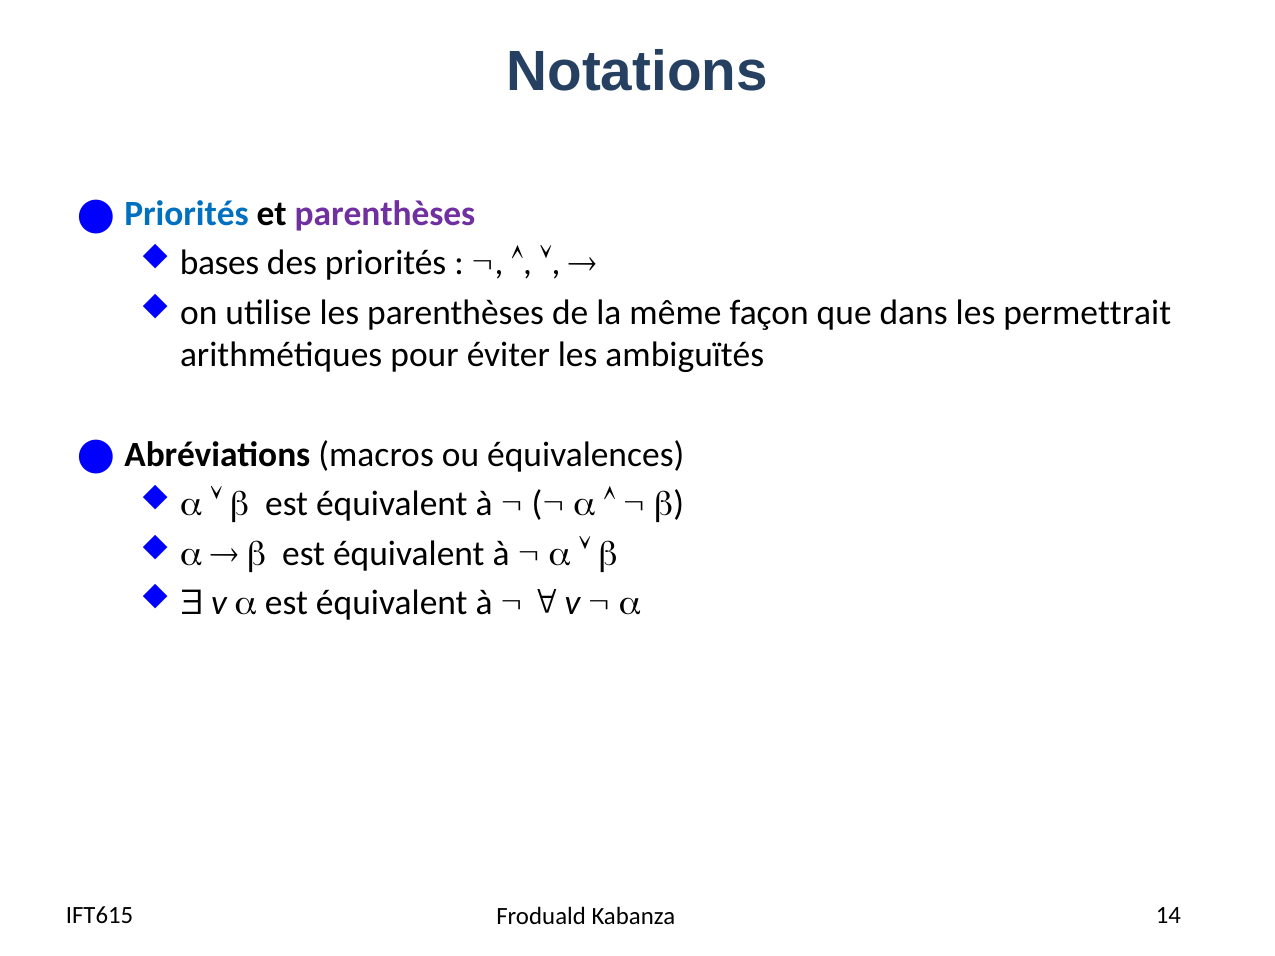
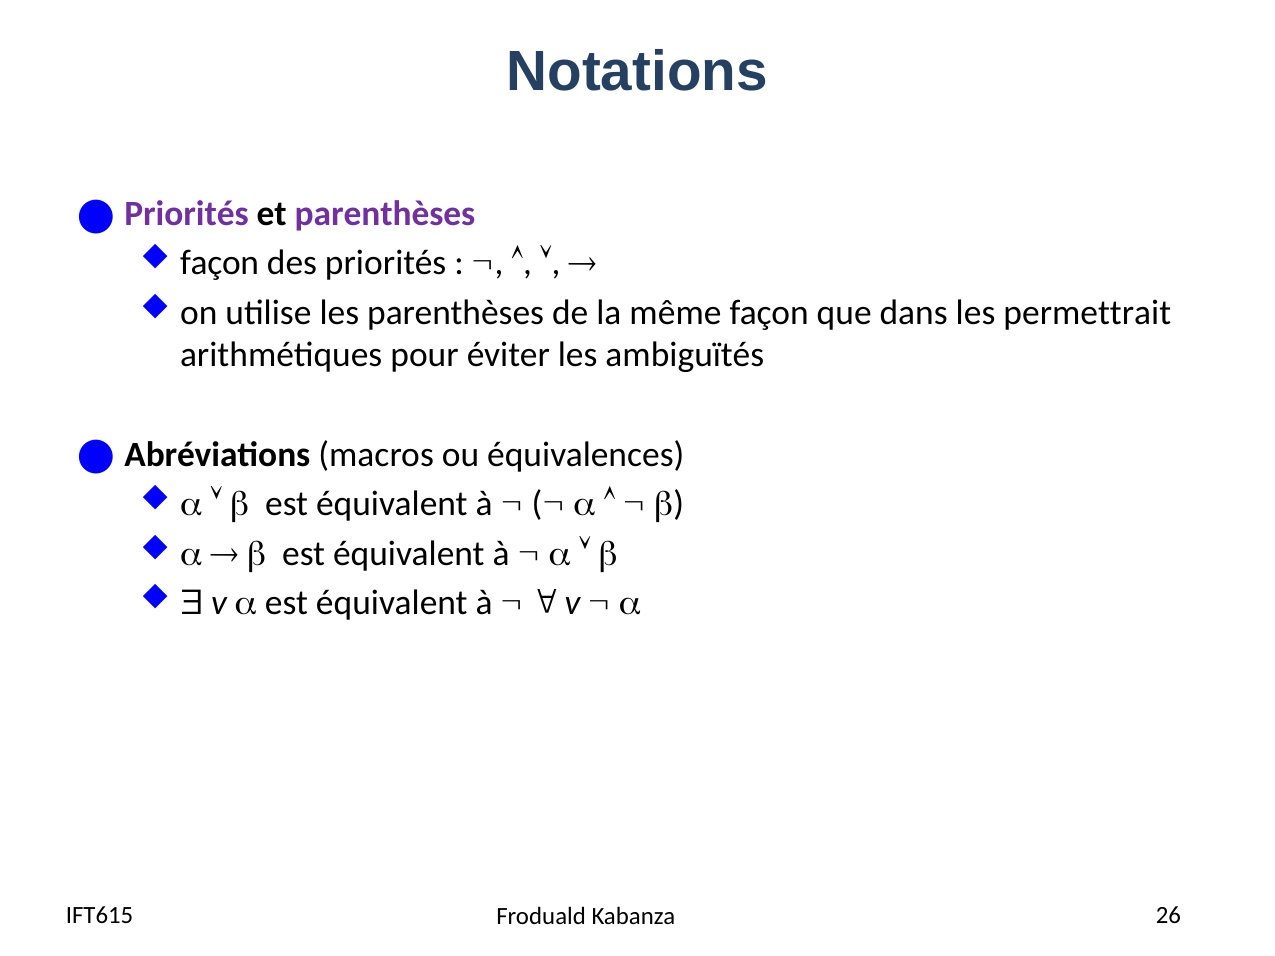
Priorités colour: blue -> purple (187, 214)
bases: bases -> façon (220, 263)
14: 14 -> 26 (1168, 916)
